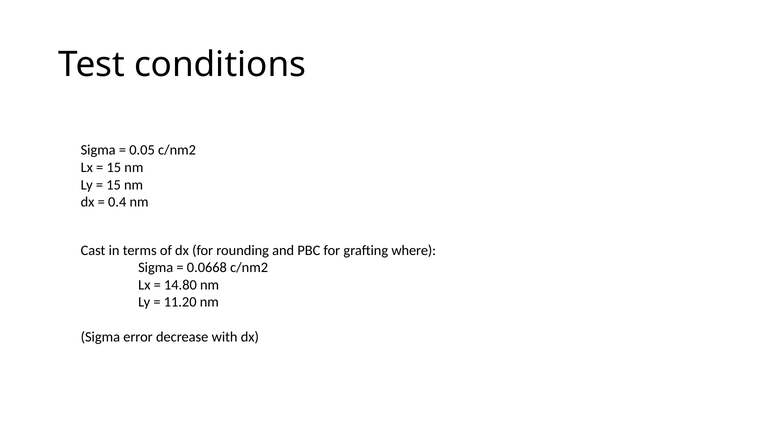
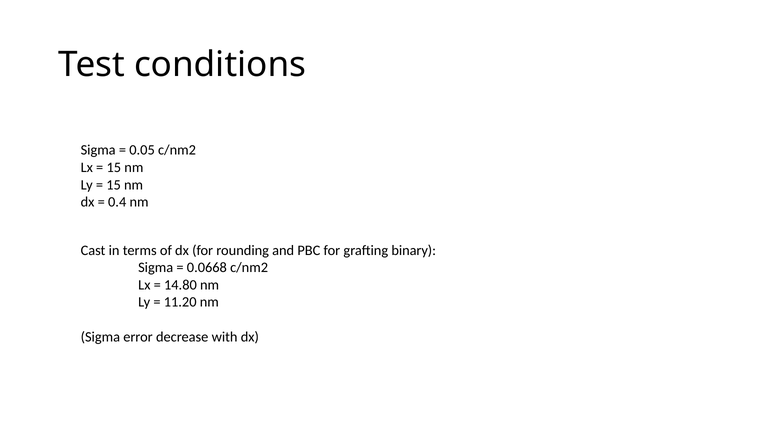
where: where -> binary (414, 250)
